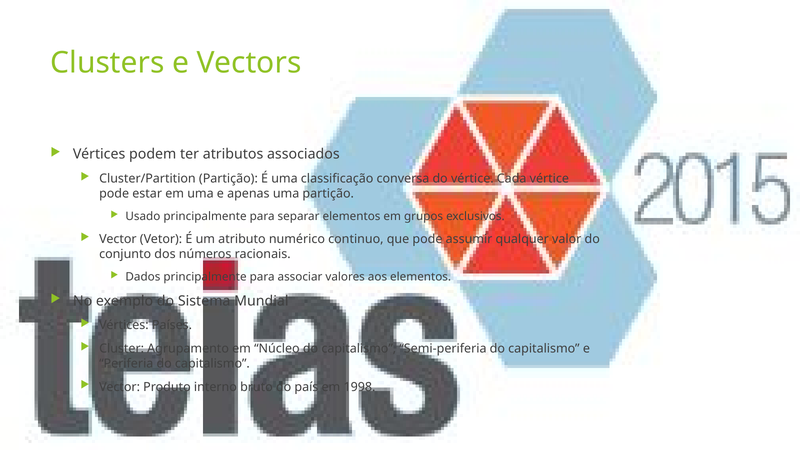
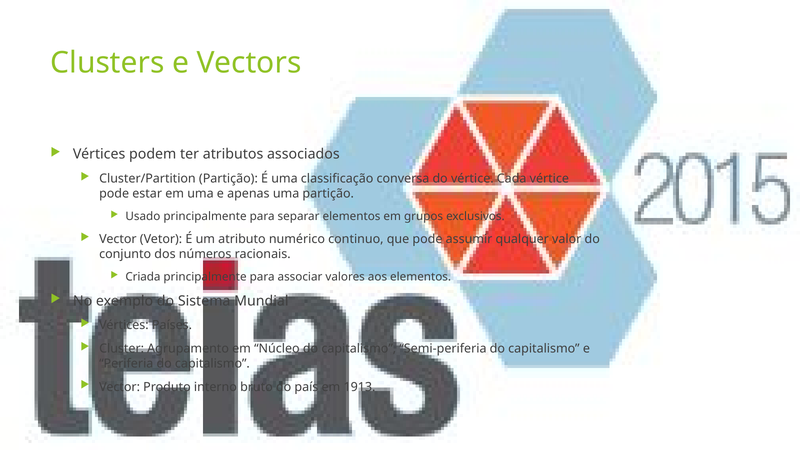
Dados: Dados -> Criada (143, 277)
1998: 1998 -> 1913 (359, 387)
